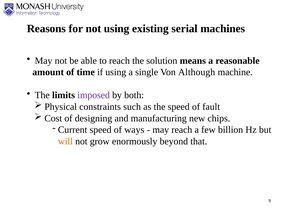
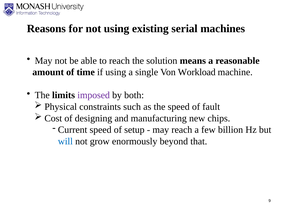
Although: Although -> Workload (197, 72)
ways: ways -> setup (134, 130)
will colour: orange -> blue (65, 141)
